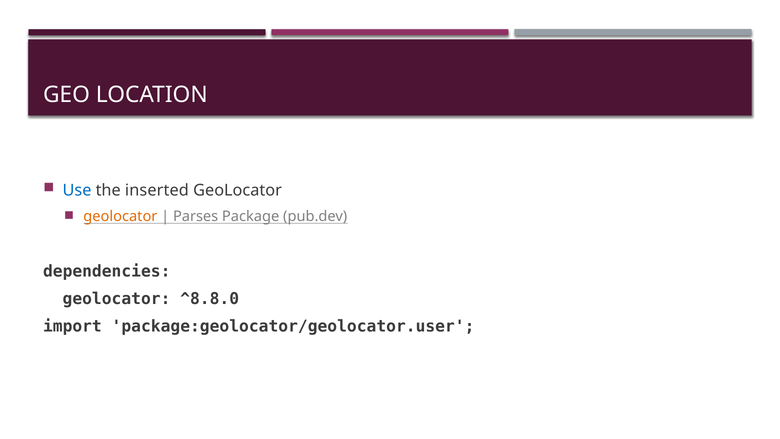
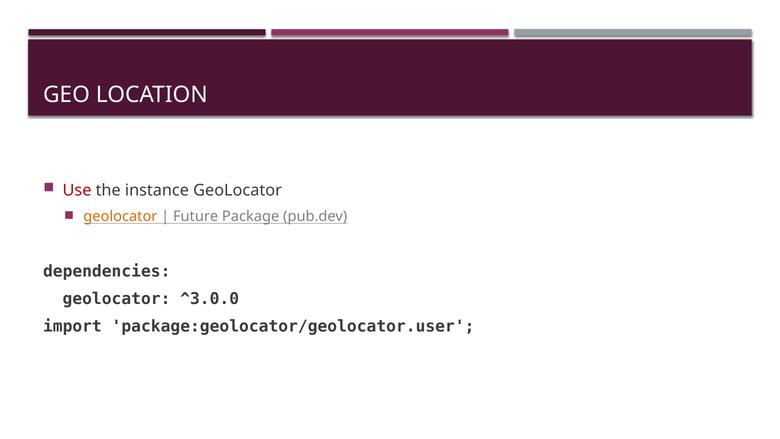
Use colour: blue -> red (77, 190)
inserted: inserted -> instance (157, 190)
Parses: Parses -> Future (196, 217)
^8.8.0: ^8.8.0 -> ^3.0.0 (210, 299)
